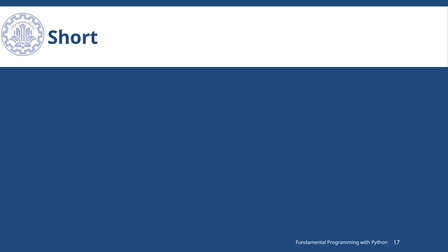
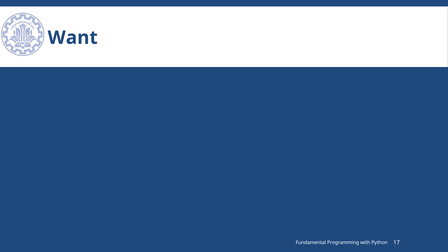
Short: Short -> Want (73, 38)
